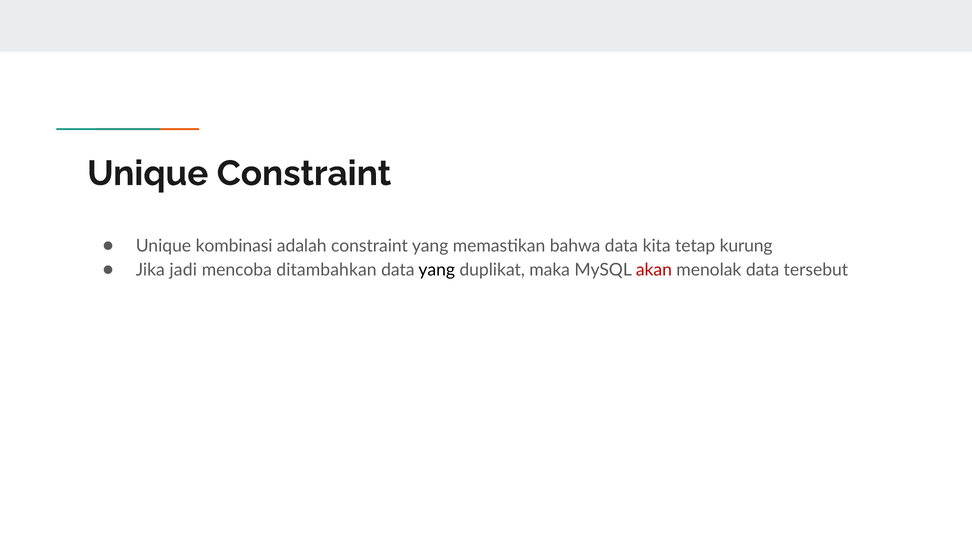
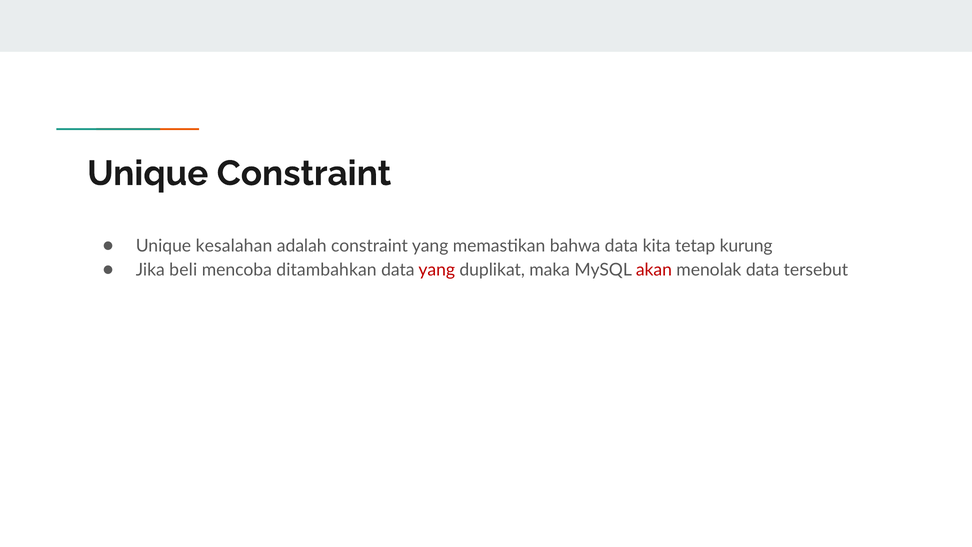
kombinasi: kombinasi -> kesalahan (234, 246)
jadi: jadi -> beli (183, 270)
yang colour: black -> red (437, 270)
